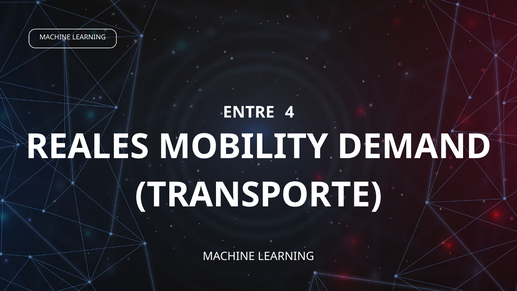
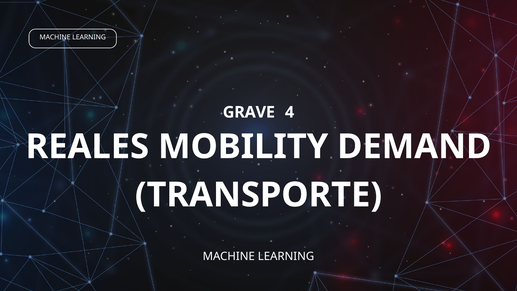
ENTRE: ENTRE -> GRAVE (249, 112)
